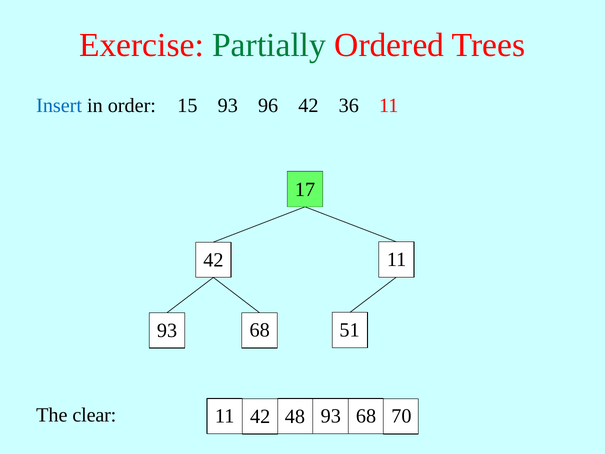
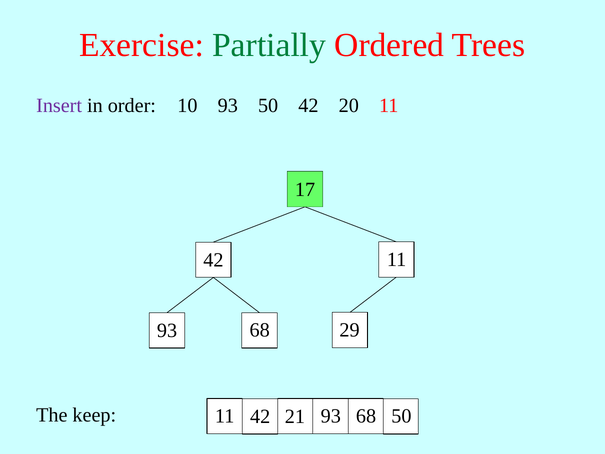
Insert colour: blue -> purple (59, 106)
15: 15 -> 10 (187, 106)
93 96: 96 -> 50 (268, 106)
36: 36 -> 20 (349, 106)
51: 51 -> 29 (350, 330)
clear: clear -> keep (94, 415)
48: 48 -> 21 (295, 416)
68 70: 70 -> 50 (401, 416)
